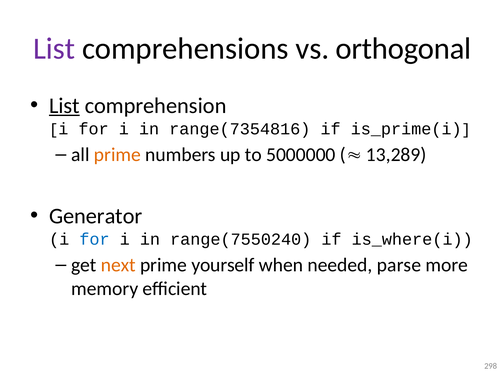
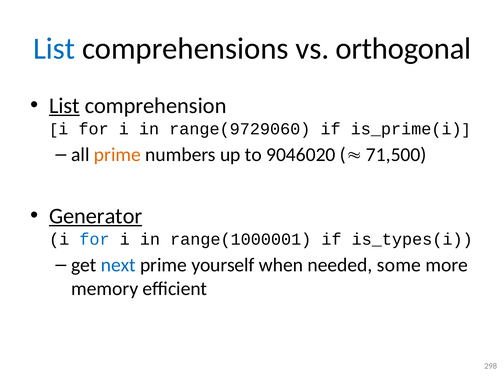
List colour: purple -> blue (54, 49)
range(7354816: range(7354816 -> range(9729060 (240, 129)
5000000: 5000000 -> 9046020 (301, 155)
13,289: 13,289 -> 71,500 (396, 155)
Generator underline: none -> present (96, 216)
range(7550240: range(7550240 -> range(1000001 (241, 239)
is_where(i: is_where(i -> is_types(i (412, 239)
next colour: orange -> blue (118, 265)
parse: parse -> some (399, 265)
